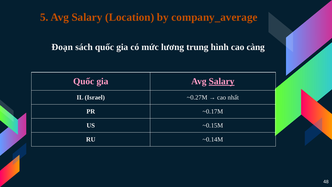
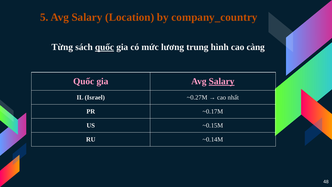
company_average: company_average -> company_country (214, 17)
Đoạn: Đoạn -> Từng (62, 47)
quốc underline: none -> present (105, 47)
